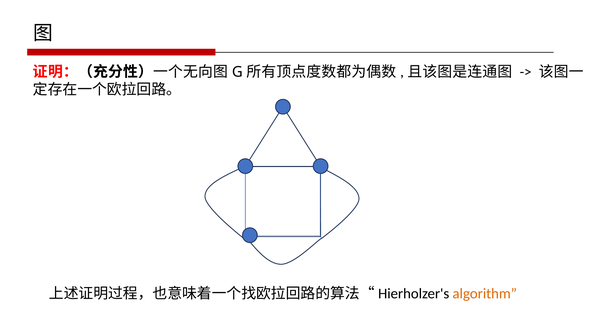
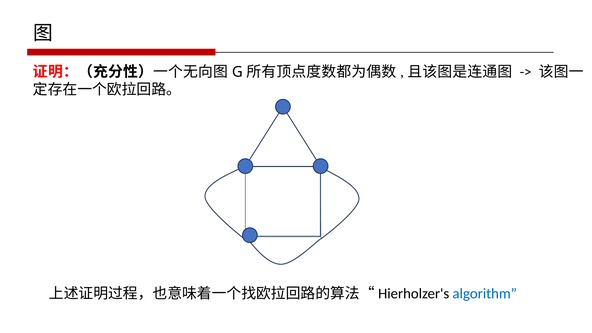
algorithm colour: orange -> blue (485, 294)
